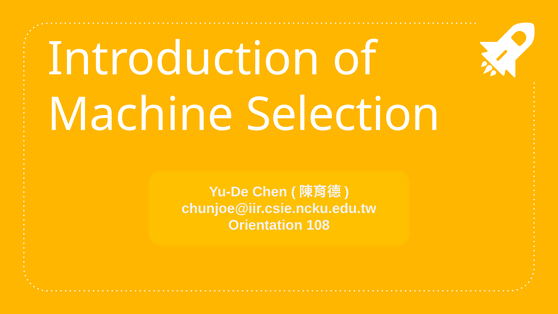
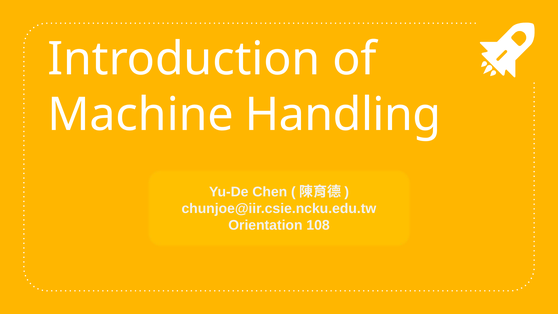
Selection: Selection -> Handling (343, 115)
